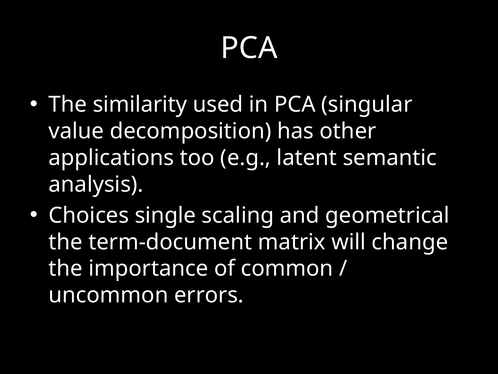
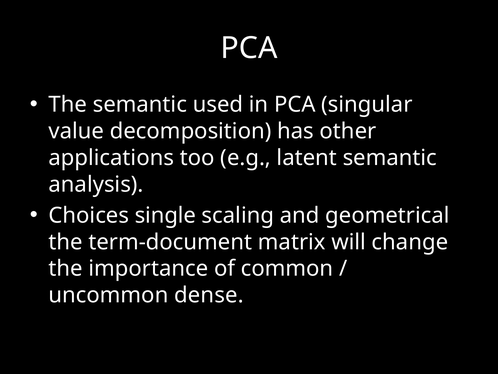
The similarity: similarity -> semantic (140, 104)
errors: errors -> dense (209, 295)
